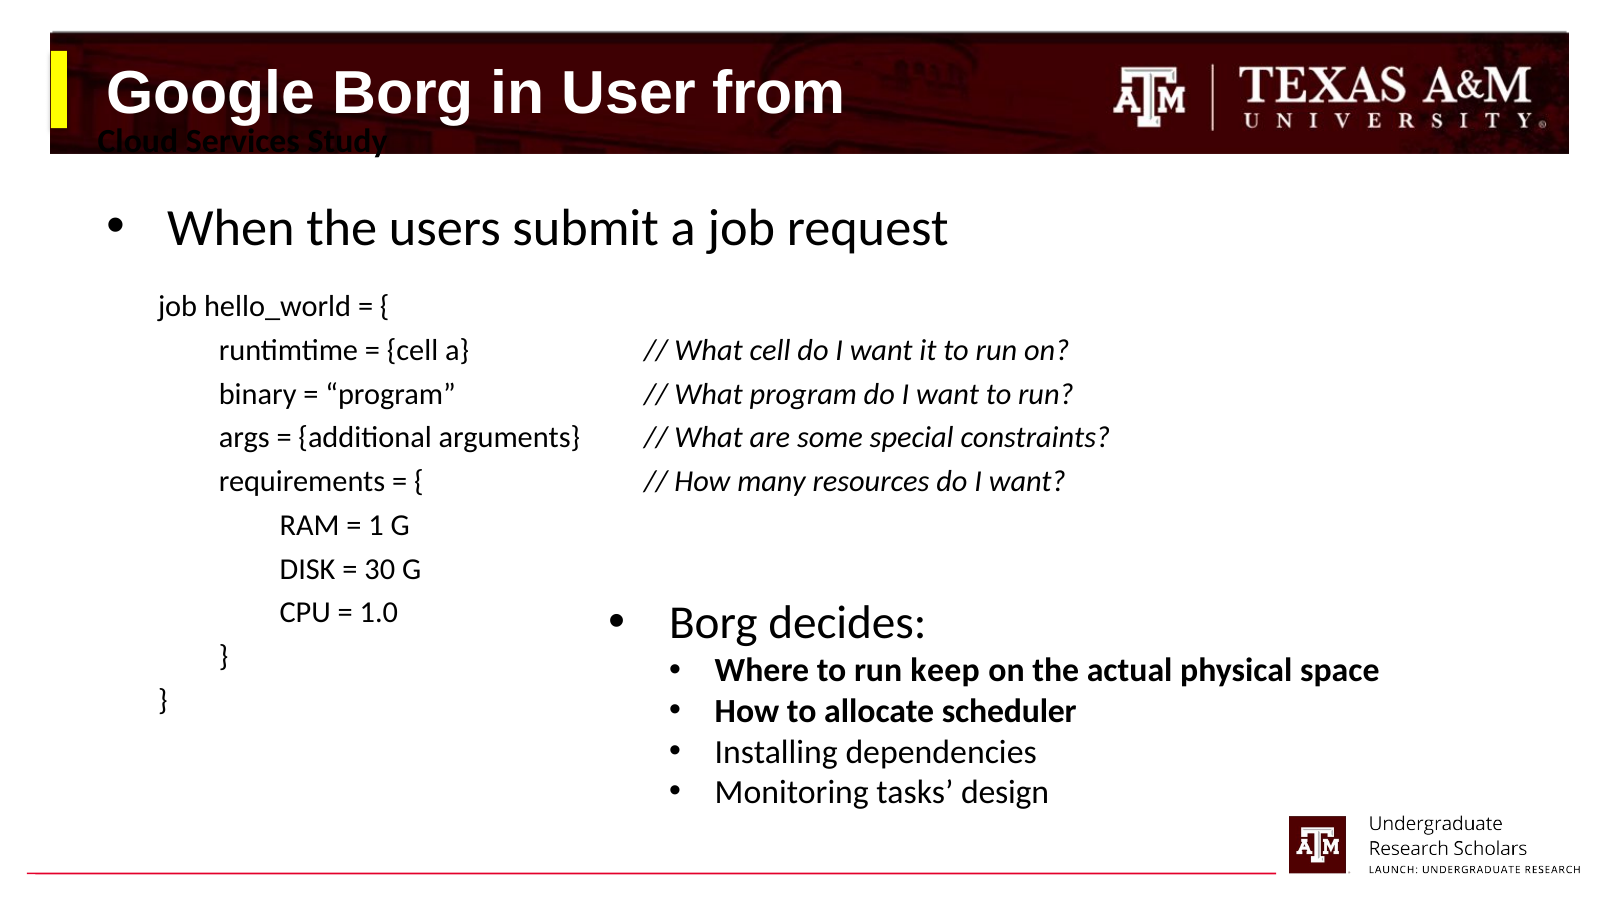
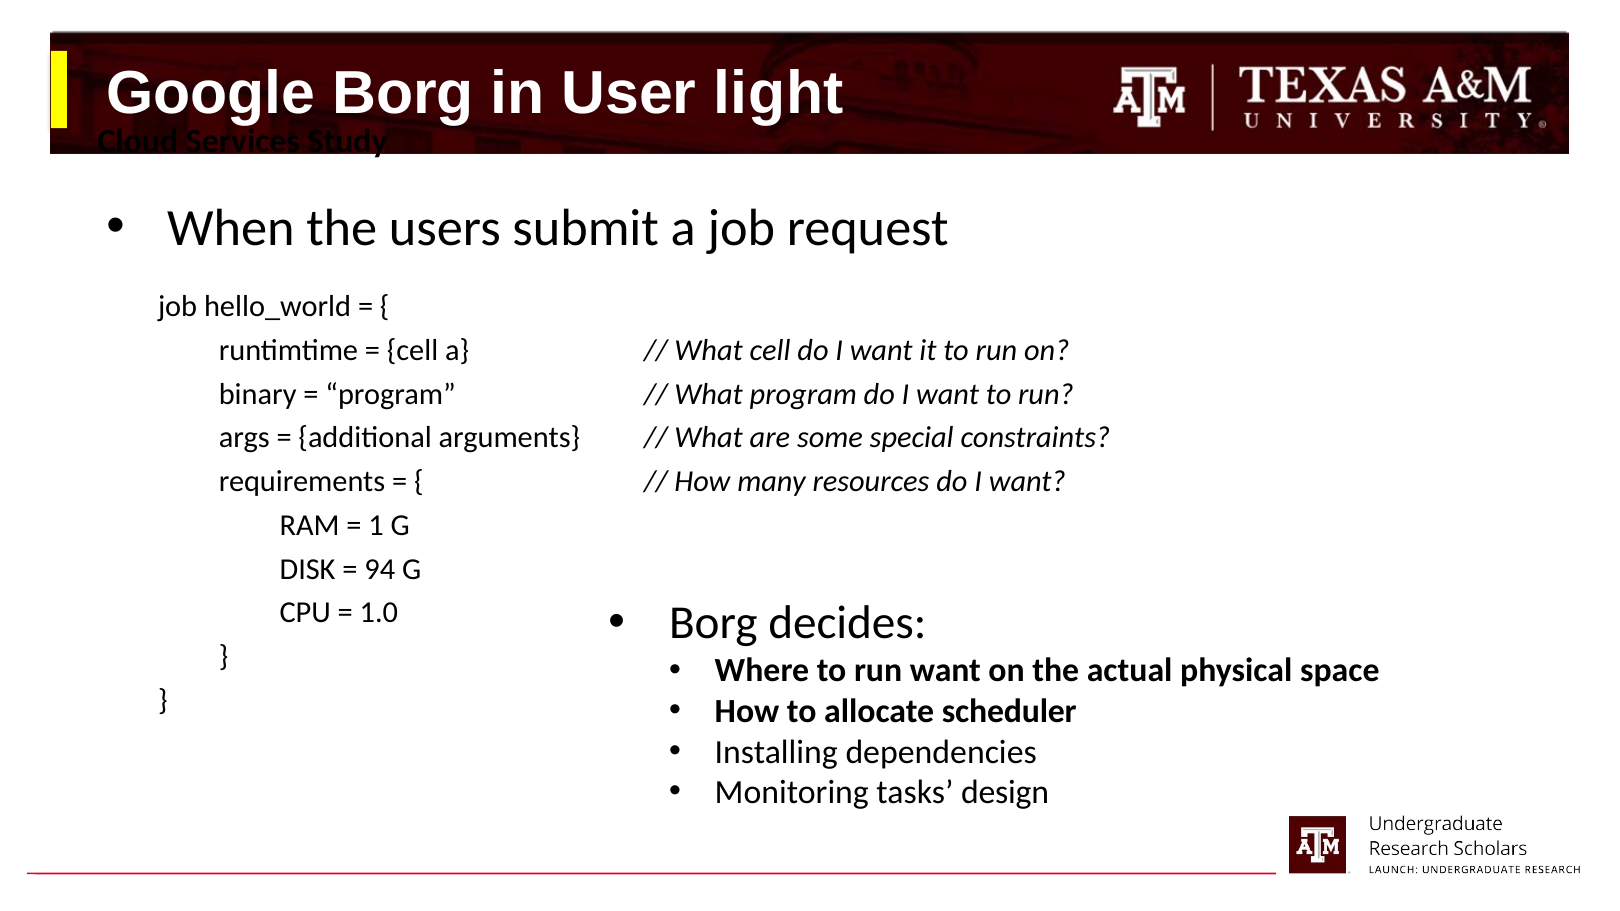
from: from -> light (779, 94)
30: 30 -> 94 (380, 569)
run keep: keep -> want (945, 671)
